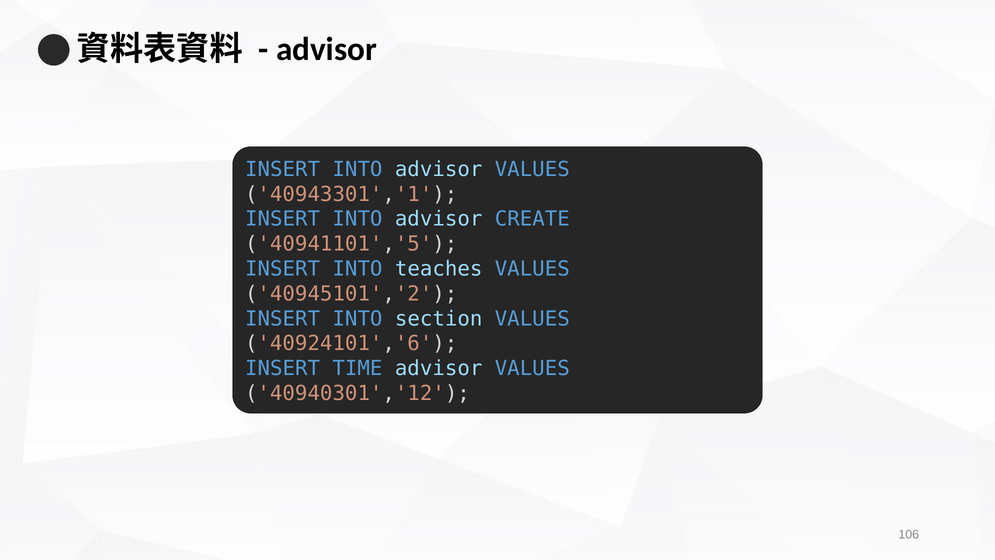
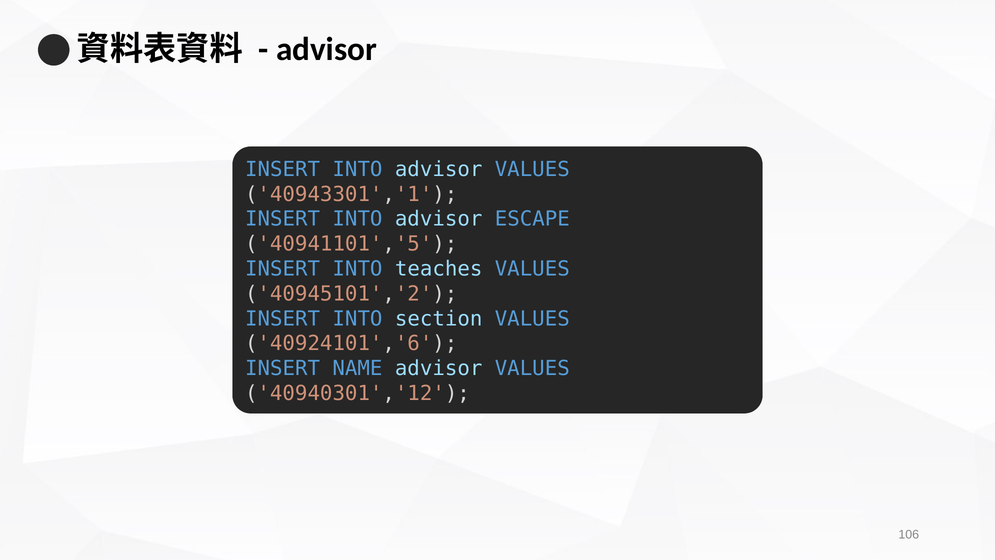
CREATE: CREATE -> ESCAPE (532, 219)
TIME: TIME -> NAME (357, 368)
